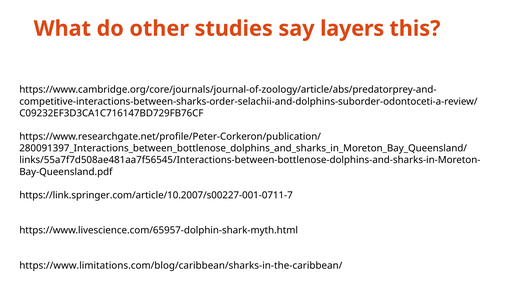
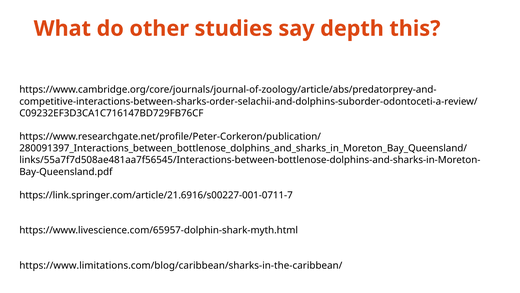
layers: layers -> depth (352, 29)
https://link.springer.com/article/10.2007/s00227-001-0711-7: https://link.springer.com/article/10.2007/s00227-001-0711-7 -> https://link.springer.com/article/21.6916/s00227-001-0711-7 (156, 195)
